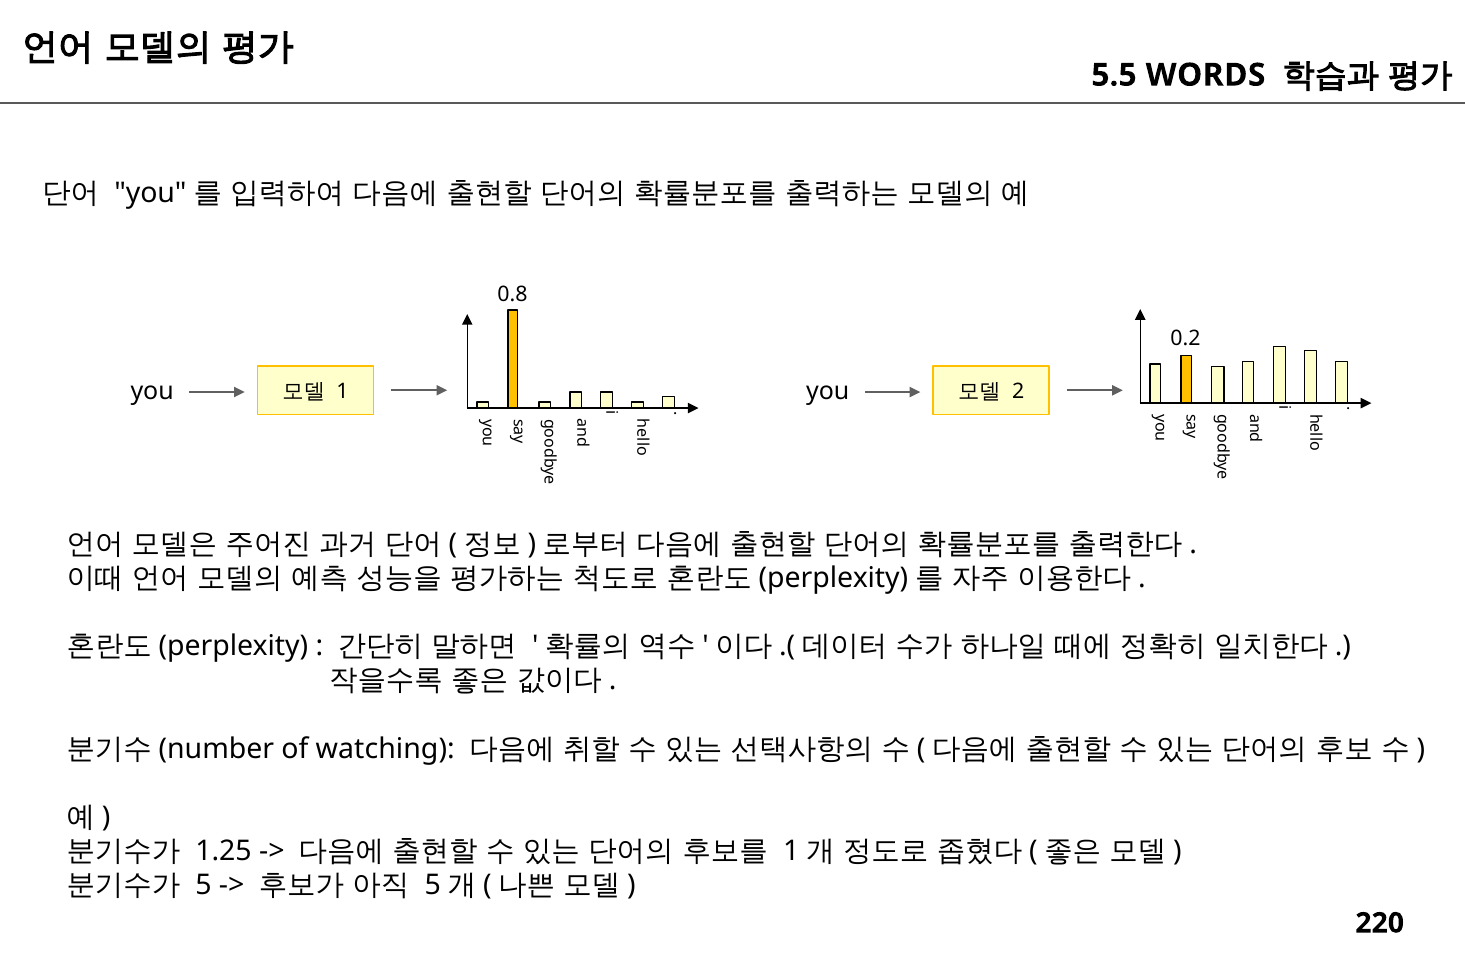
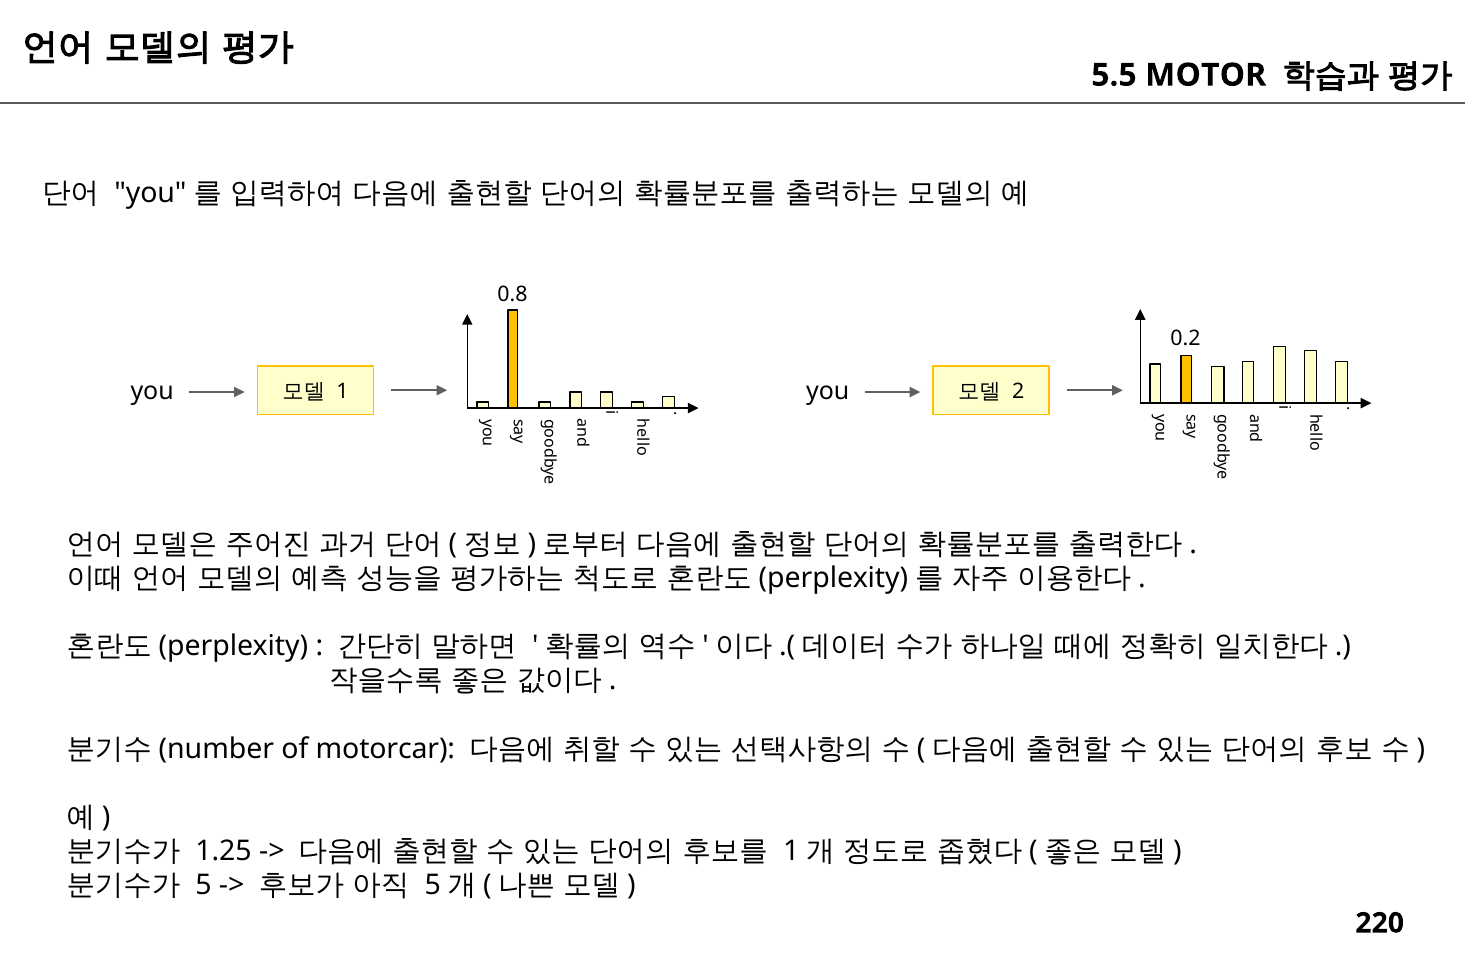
WORDS: WORDS -> MOTOR (1206, 75)
watching: watching -> motorcar (385, 749)
